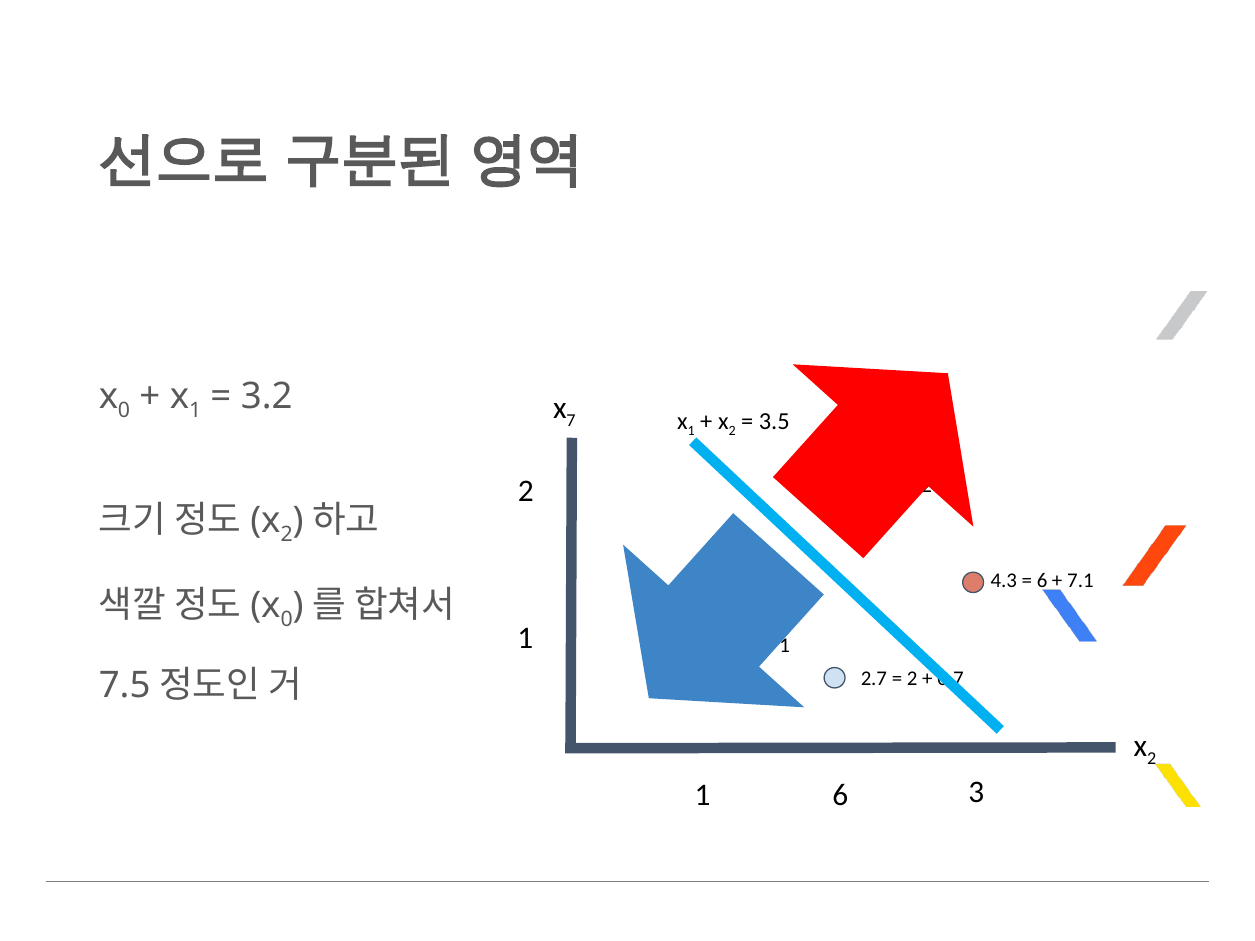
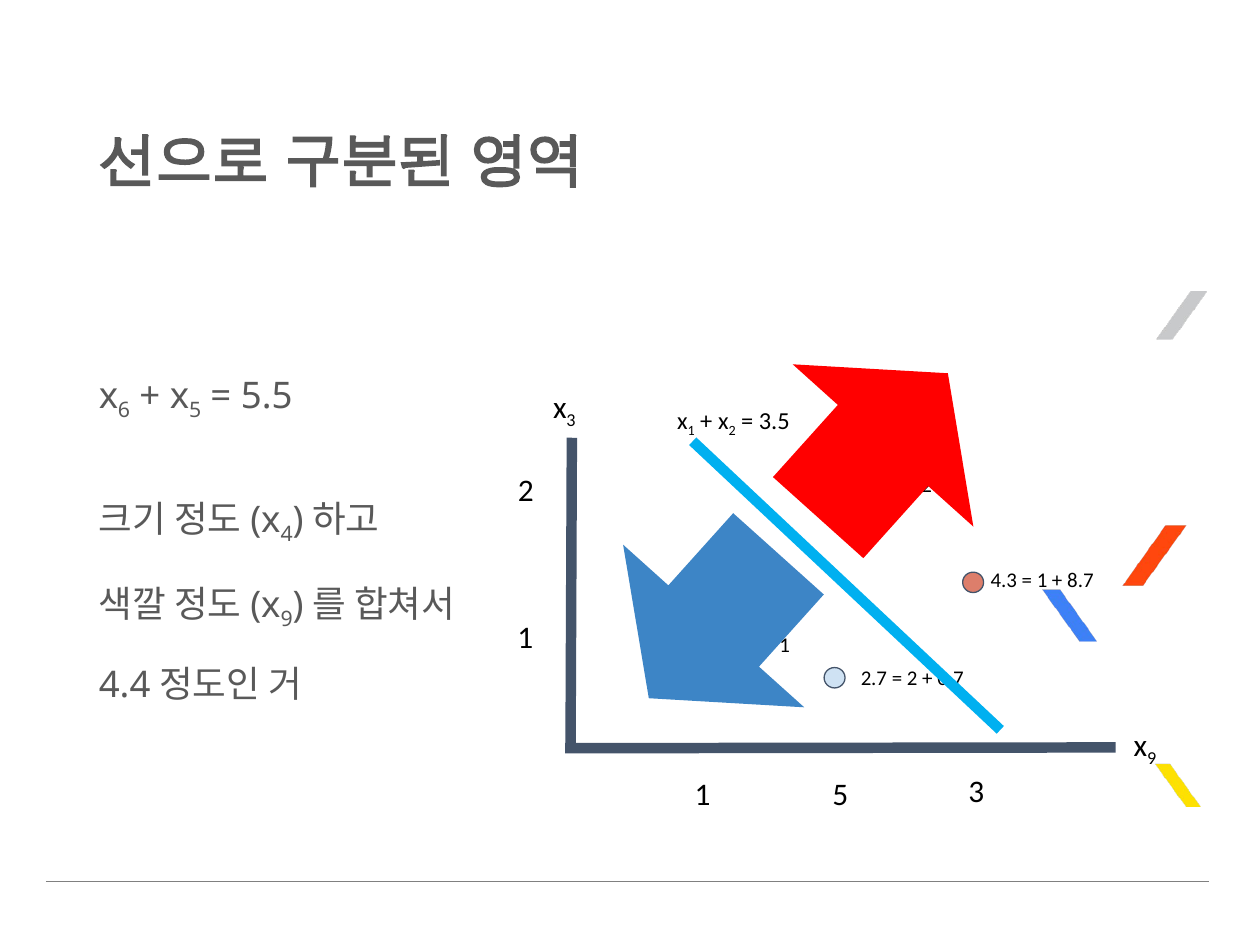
0: 0 -> 6 (124, 411)
1: 1 -> 5 (195, 411)
3.2: 3.2 -> 5.5 (267, 397)
7: 7 -> 3 (571, 420)
2: 2 -> 4 (287, 535)
6: 6 -> 1 (1042, 581)
7.1: 7.1 -> 8.7 (1080, 581)
0: 0 -> 9 (287, 620)
7.5: 7.5 -> 4.4 (125, 685)
2: 2 -> 9 (1152, 759)
1 6: 6 -> 5 (840, 795)
